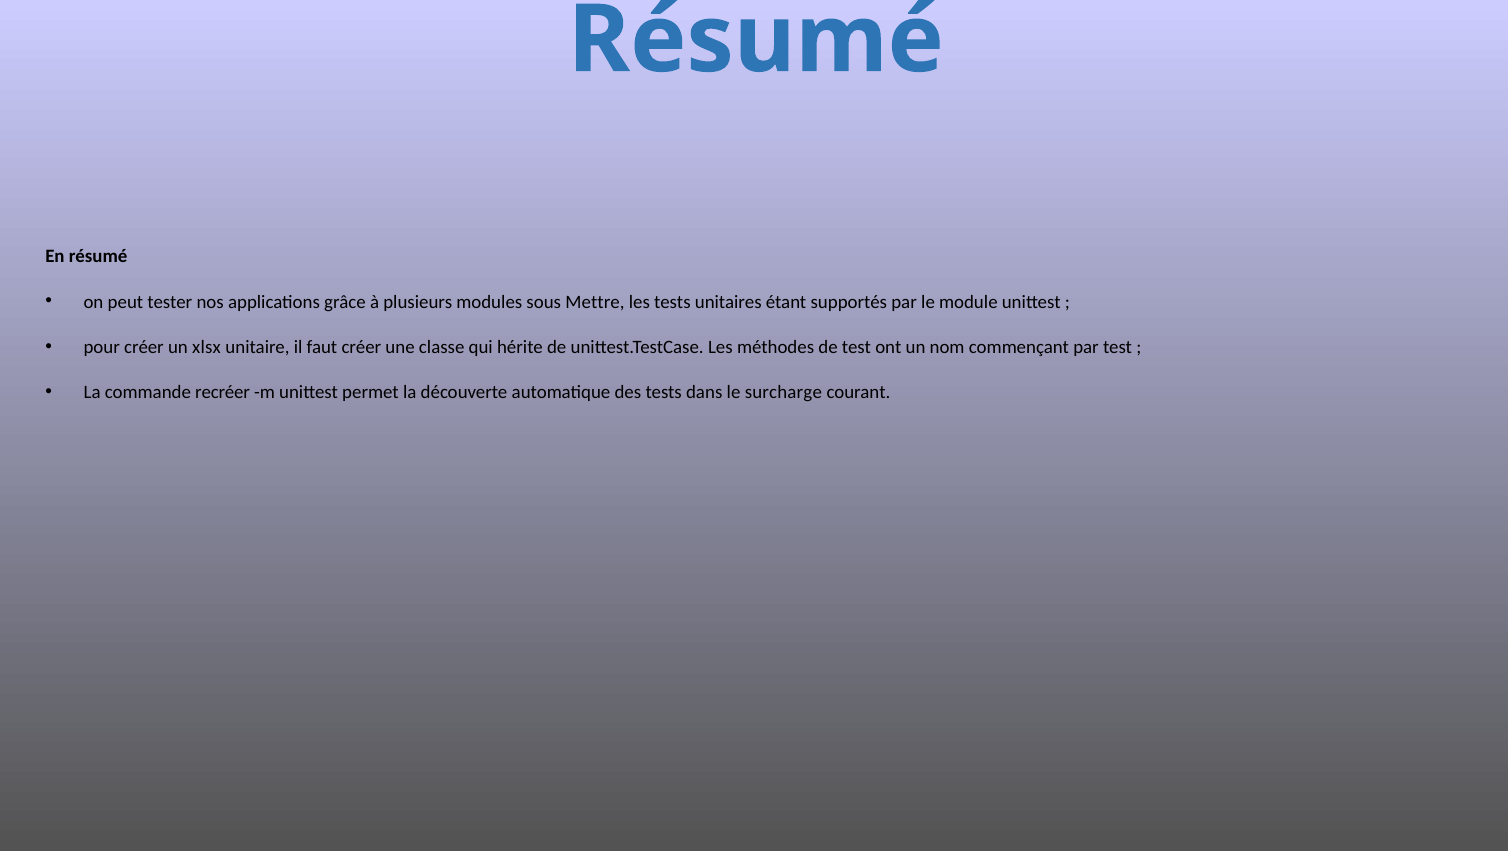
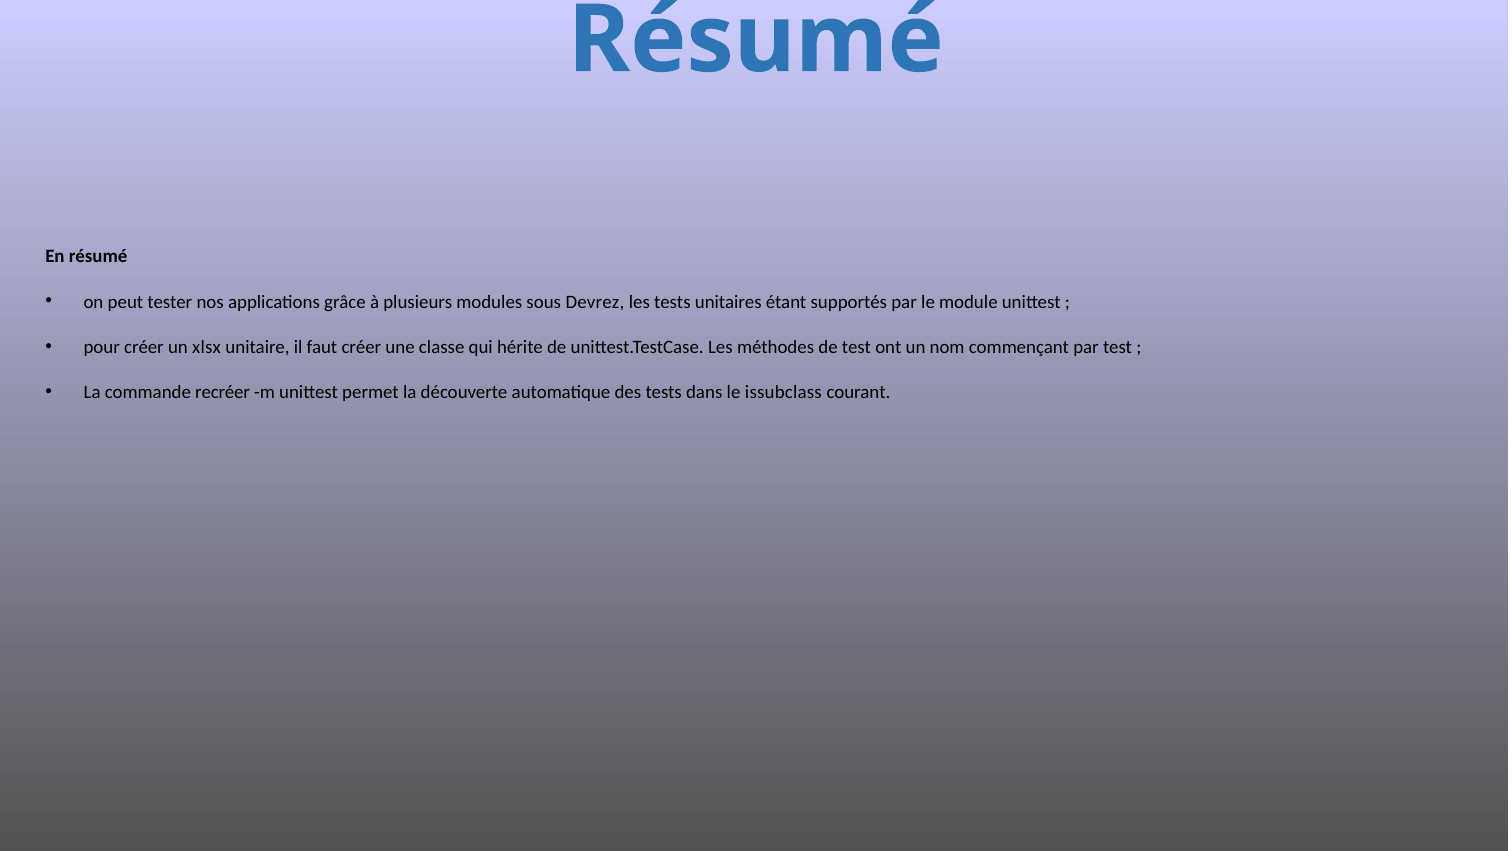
Mettre: Mettre -> Devrez (595, 302)
surcharge: surcharge -> issubclass (783, 392)
